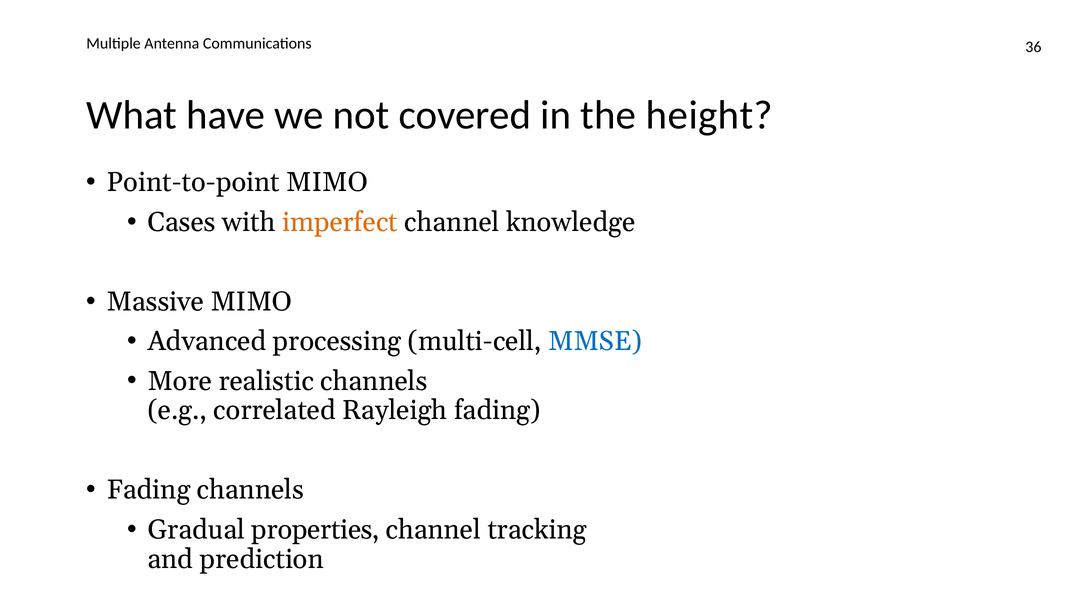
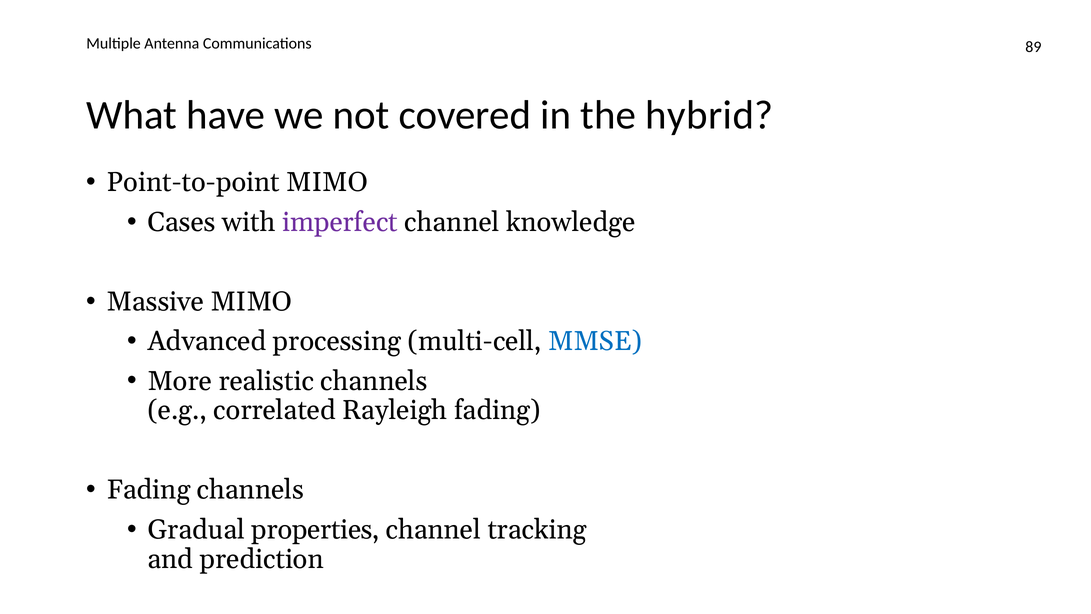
36: 36 -> 89 (1033, 47)
height: height -> hybrid (709, 115)
imperfect colour: orange -> purple (340, 222)
